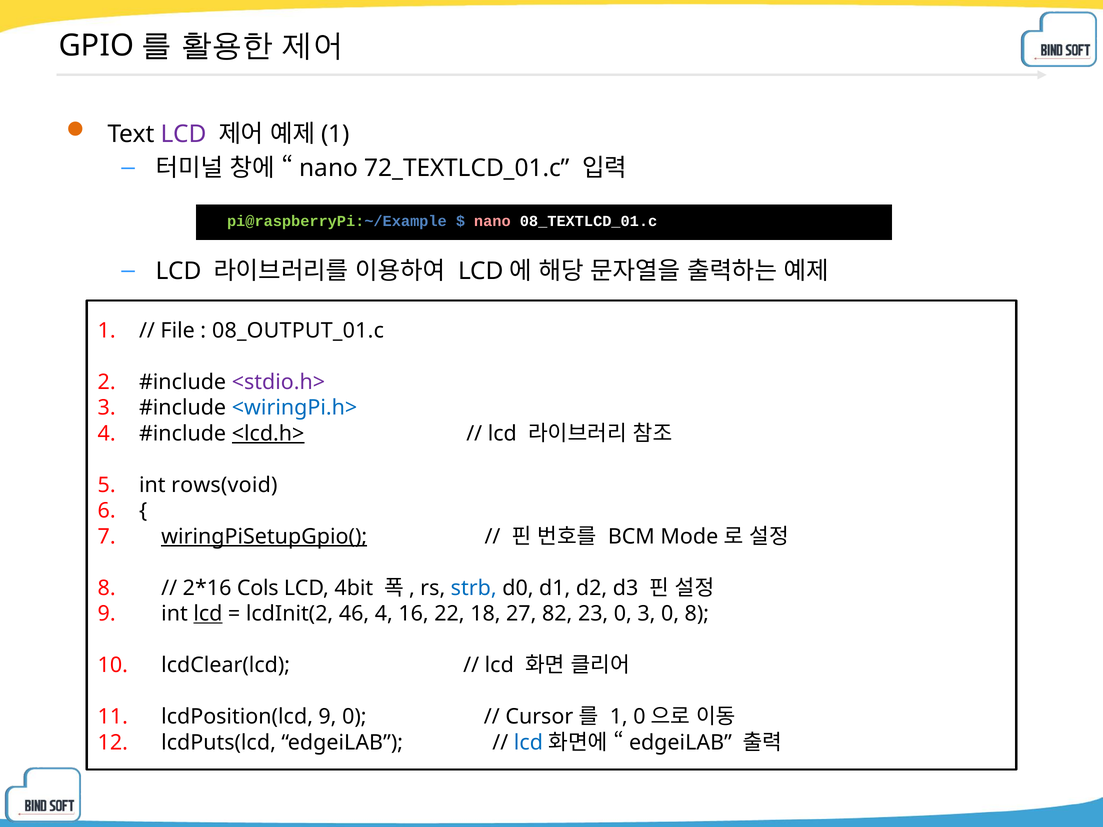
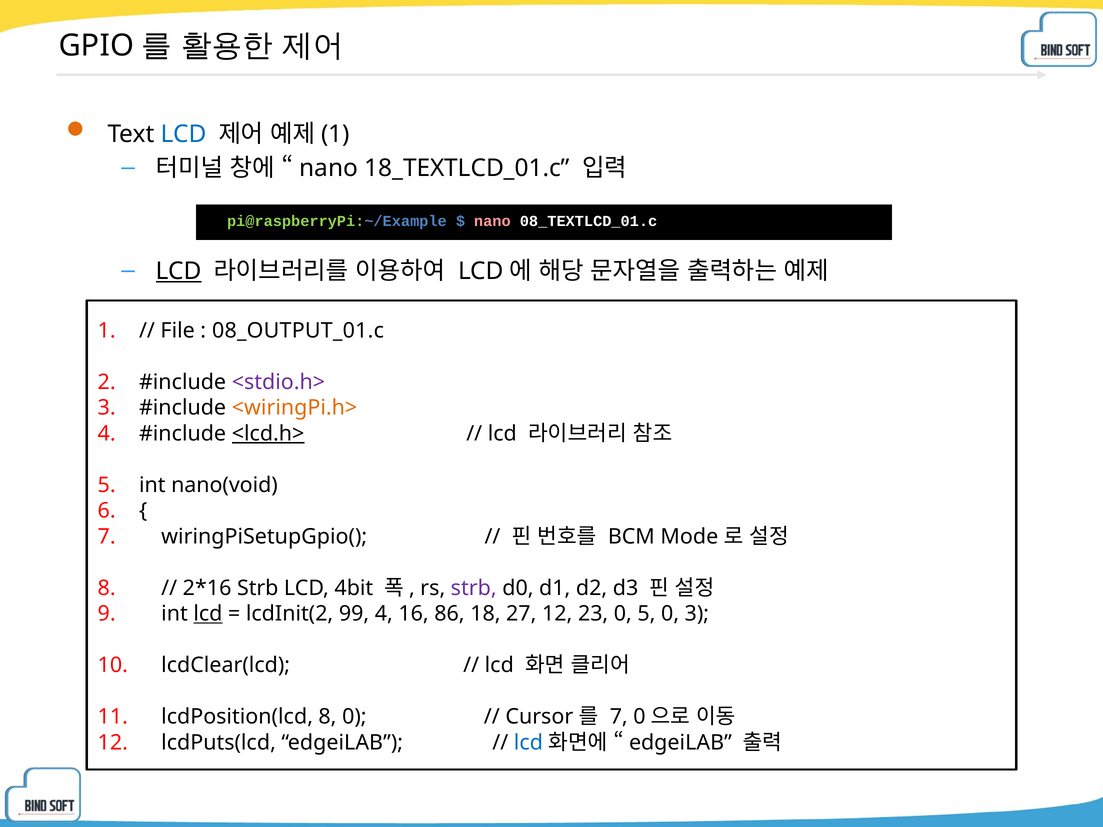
LCD colour: purple -> blue (184, 134)
72_TEXTLCD_01.c: 72_TEXTLCD_01.c -> 18_TEXTLCD_01.c (467, 168)
LCD underline: none -> present (179, 271)
<wiringPi.h> colour: blue -> orange (295, 408)
rows(void: rows(void -> nano(void (224, 485)
wiringPiSetupGpio( underline: present -> none (264, 537)
Cols: Cols -> Strb (258, 588)
strb colour: blue -> purple (474, 588)
46: 46 -> 99 (354, 614)
22: 22 -> 86 (449, 614)
27 82: 82 -> 12 (557, 614)
0 3: 3 -> 5 (646, 614)
0 8: 8 -> 3 (697, 614)
lcdPosition(lcd 9: 9 -> 8 (327, 717)
1: 1 -> 7 (619, 717)
